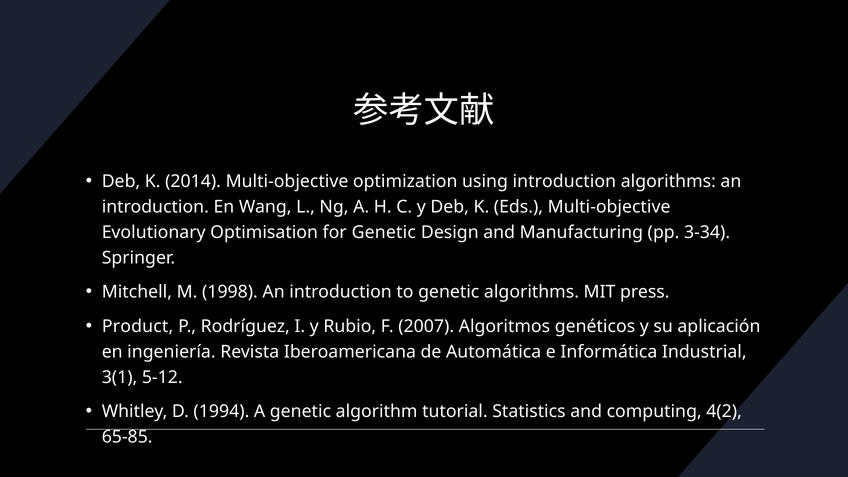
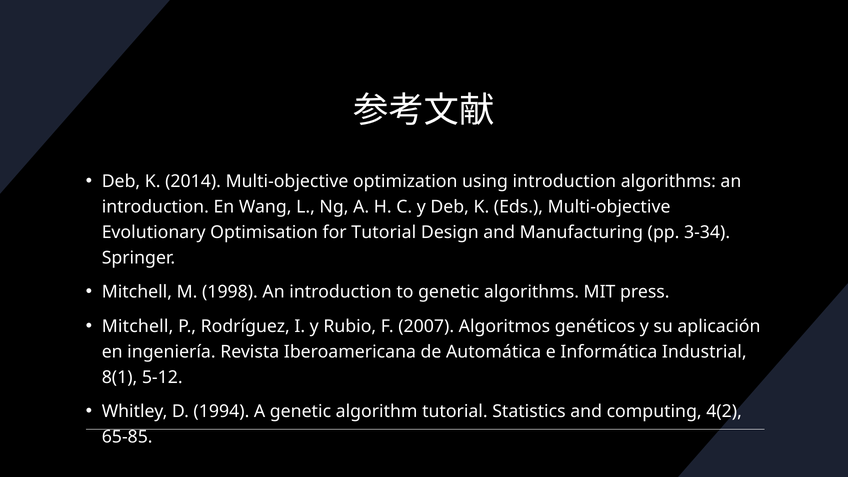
for Genetic: Genetic -> Tutorial (384, 232)
Product: Product -> Mitchell (138, 326)
3(1: 3(1 -> 8(1 (120, 377)
